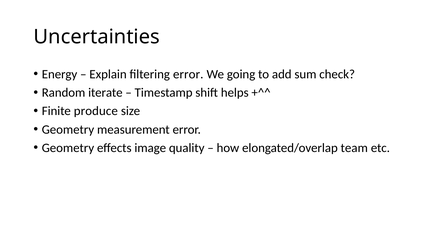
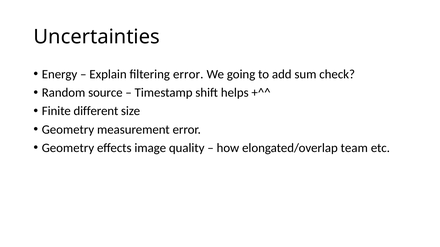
iterate: iterate -> source (105, 93)
produce: produce -> different (96, 111)
